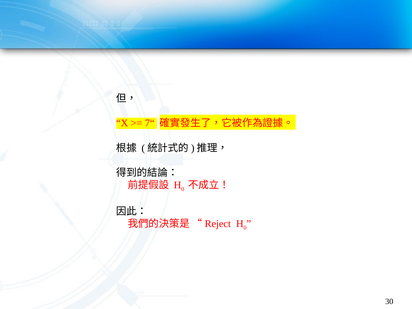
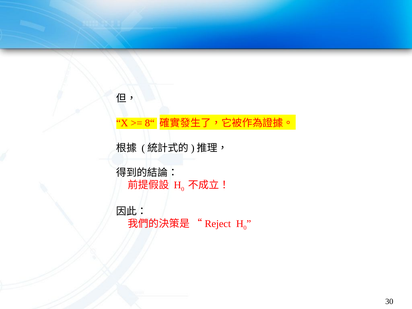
7“: 7“ -> 8“ (150, 123)
